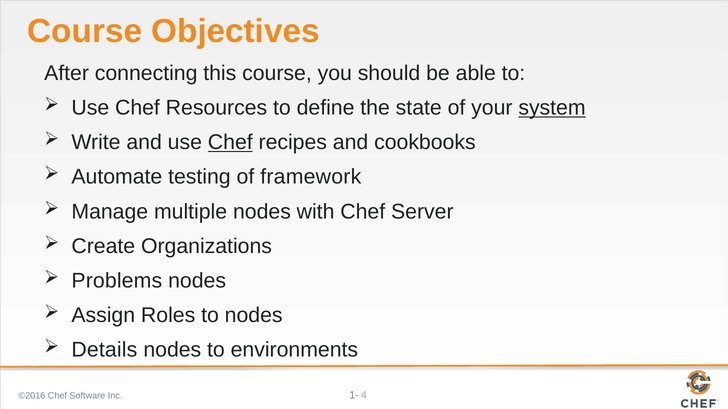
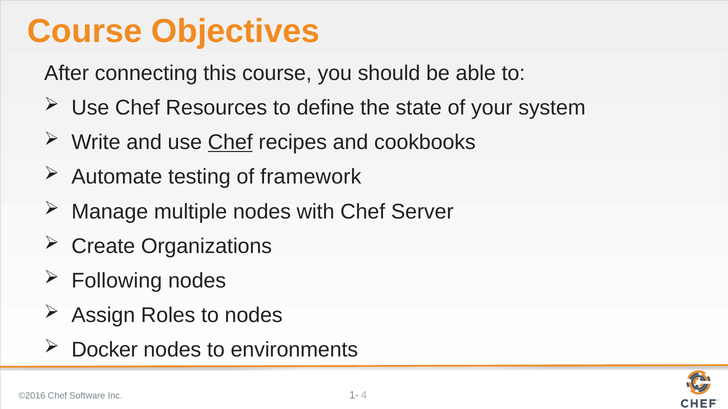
system underline: present -> none (552, 108)
Problems: Problems -> Following (117, 281)
Details: Details -> Docker (105, 350)
